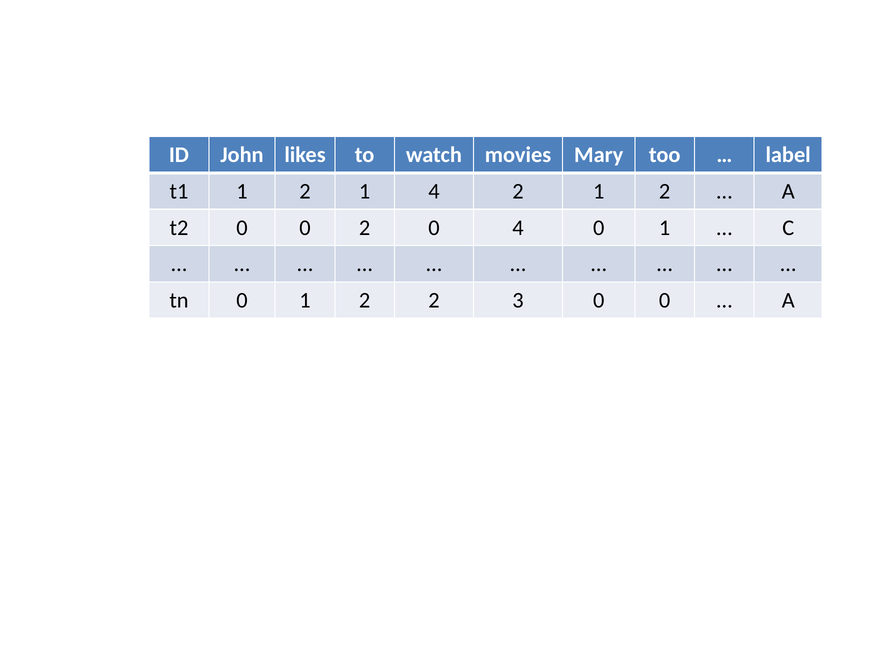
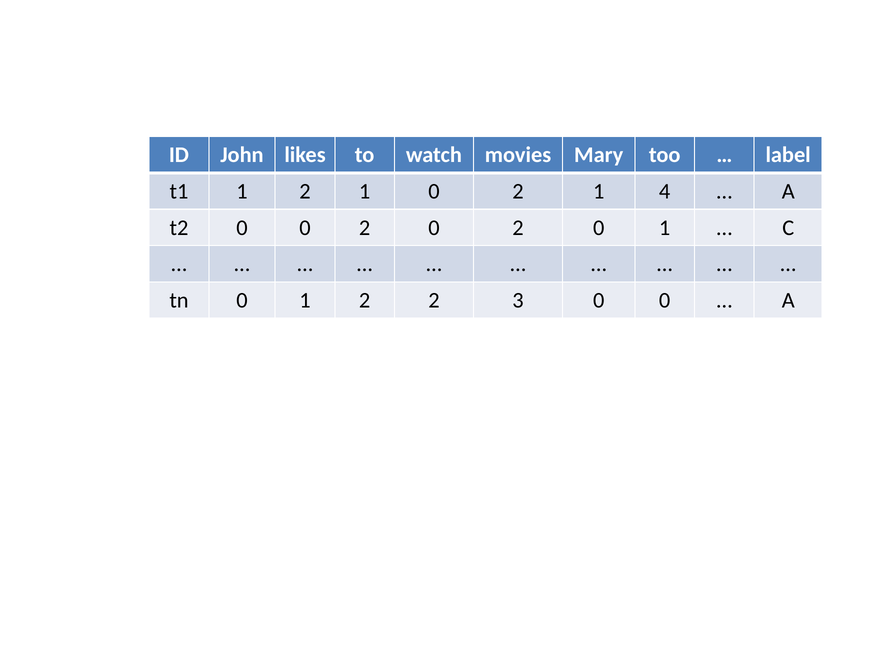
1 4: 4 -> 0 (434, 191)
2 1 2: 2 -> 4 (665, 191)
2 0 4: 4 -> 2 (518, 228)
